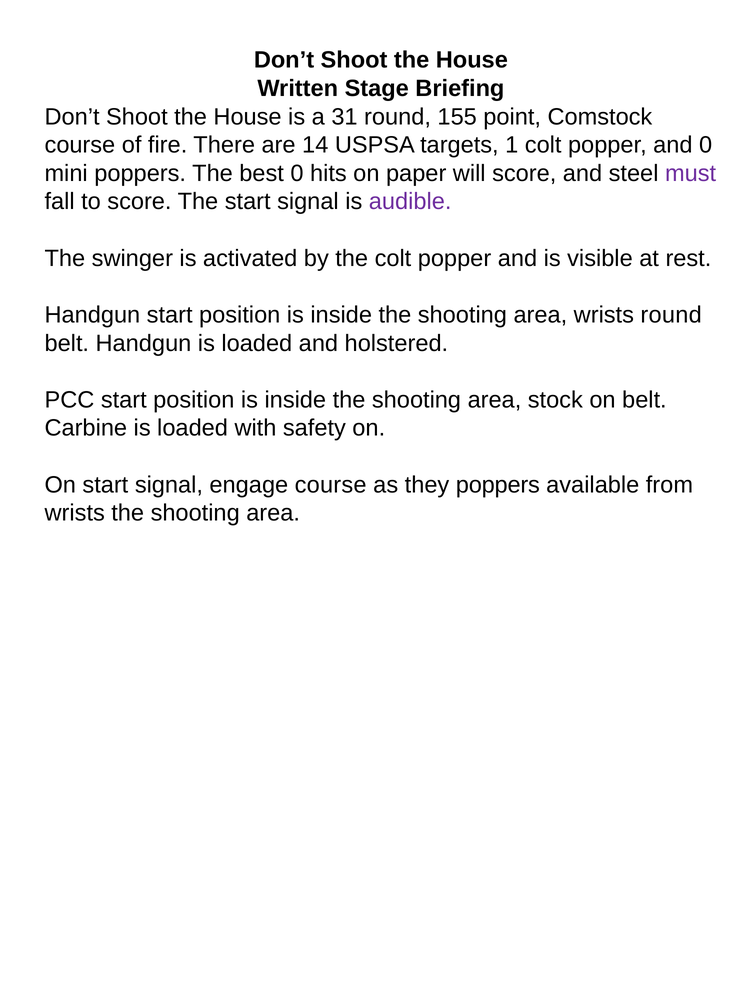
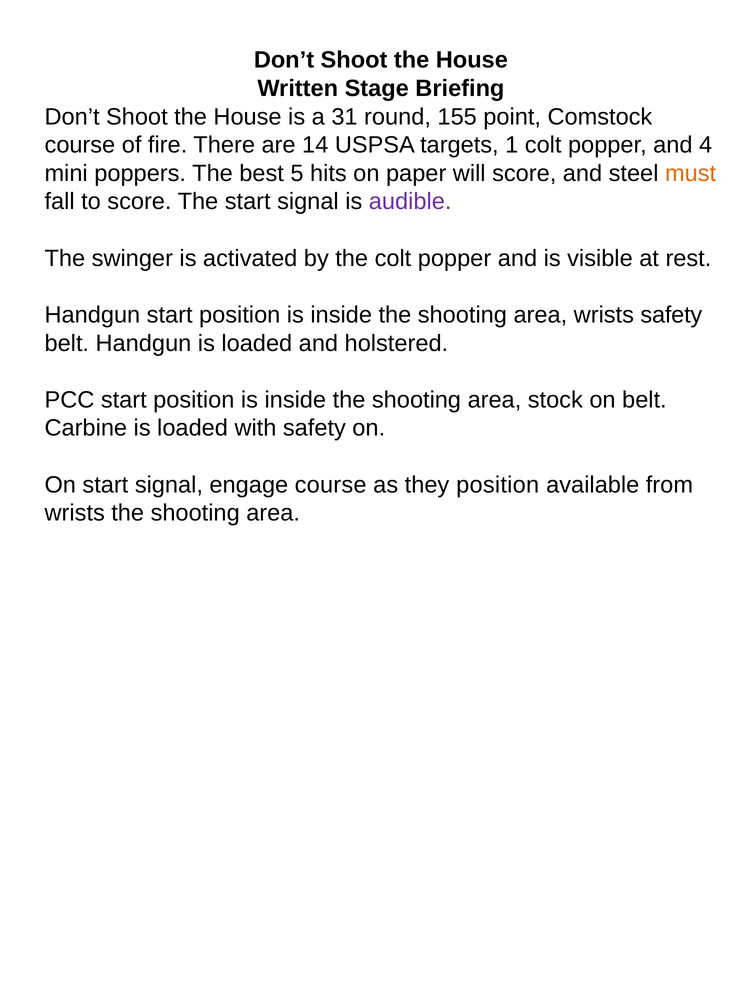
and 0: 0 -> 4 (706, 145)
best 0: 0 -> 5 (297, 173)
must colour: purple -> orange (691, 173)
wrists round: round -> safety (671, 315)
they poppers: poppers -> position (498, 485)
